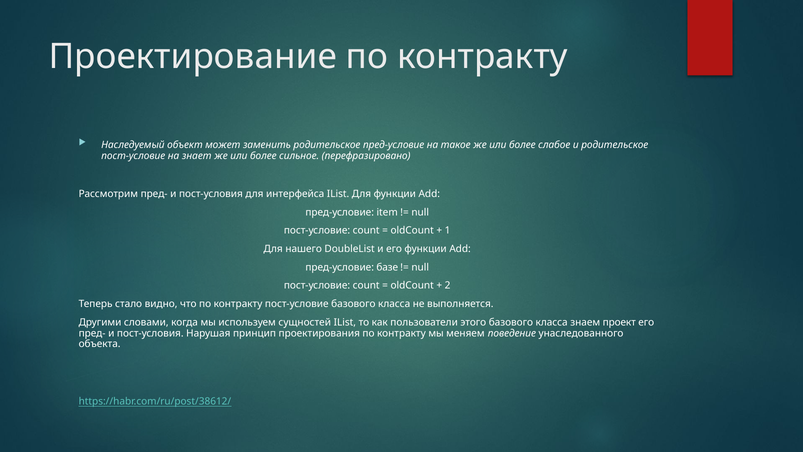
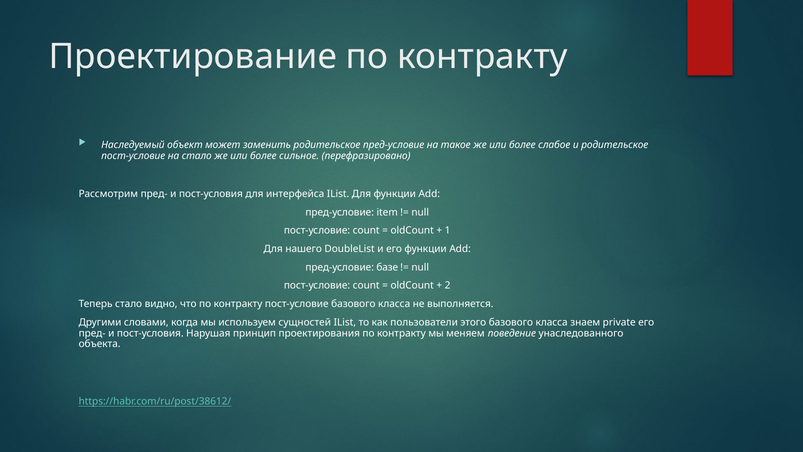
на знает: знает -> стало (197, 156)
проект: проект -> private (619, 322)
